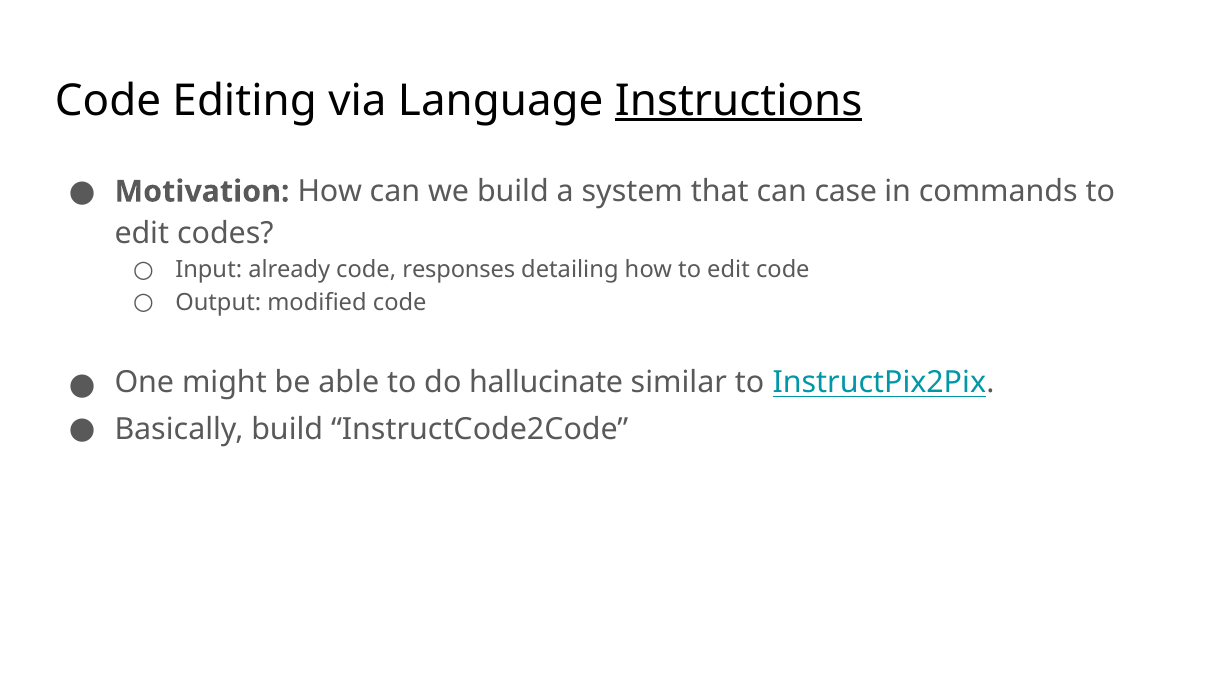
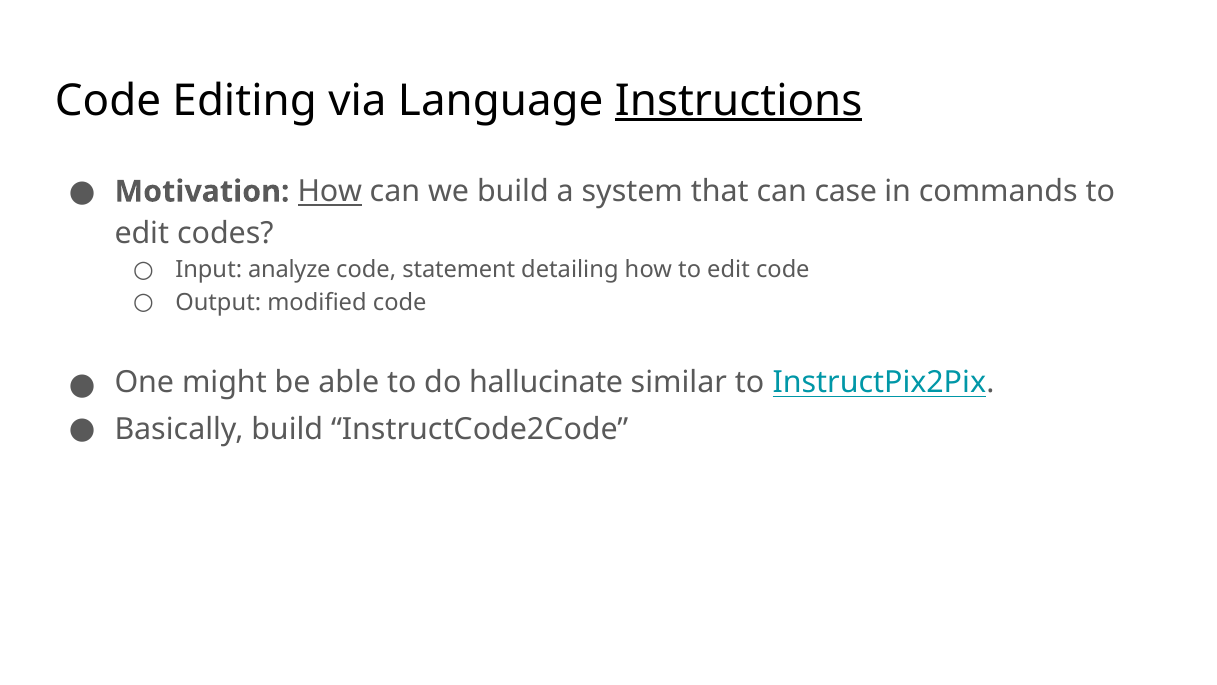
How underline: none -> present (330, 191)
already: already -> analyze (289, 270)
responses: responses -> statement (459, 270)
